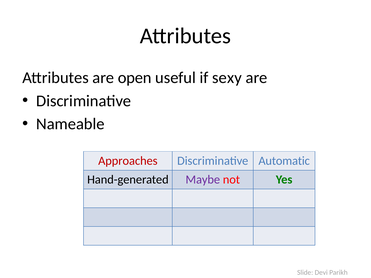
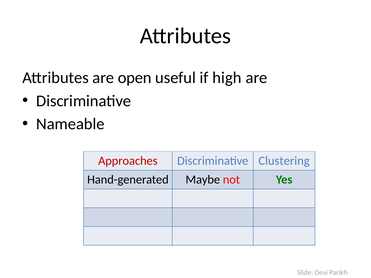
sexy: sexy -> high (227, 78)
Automatic: Automatic -> Clustering (284, 161)
Maybe colour: purple -> black (203, 180)
